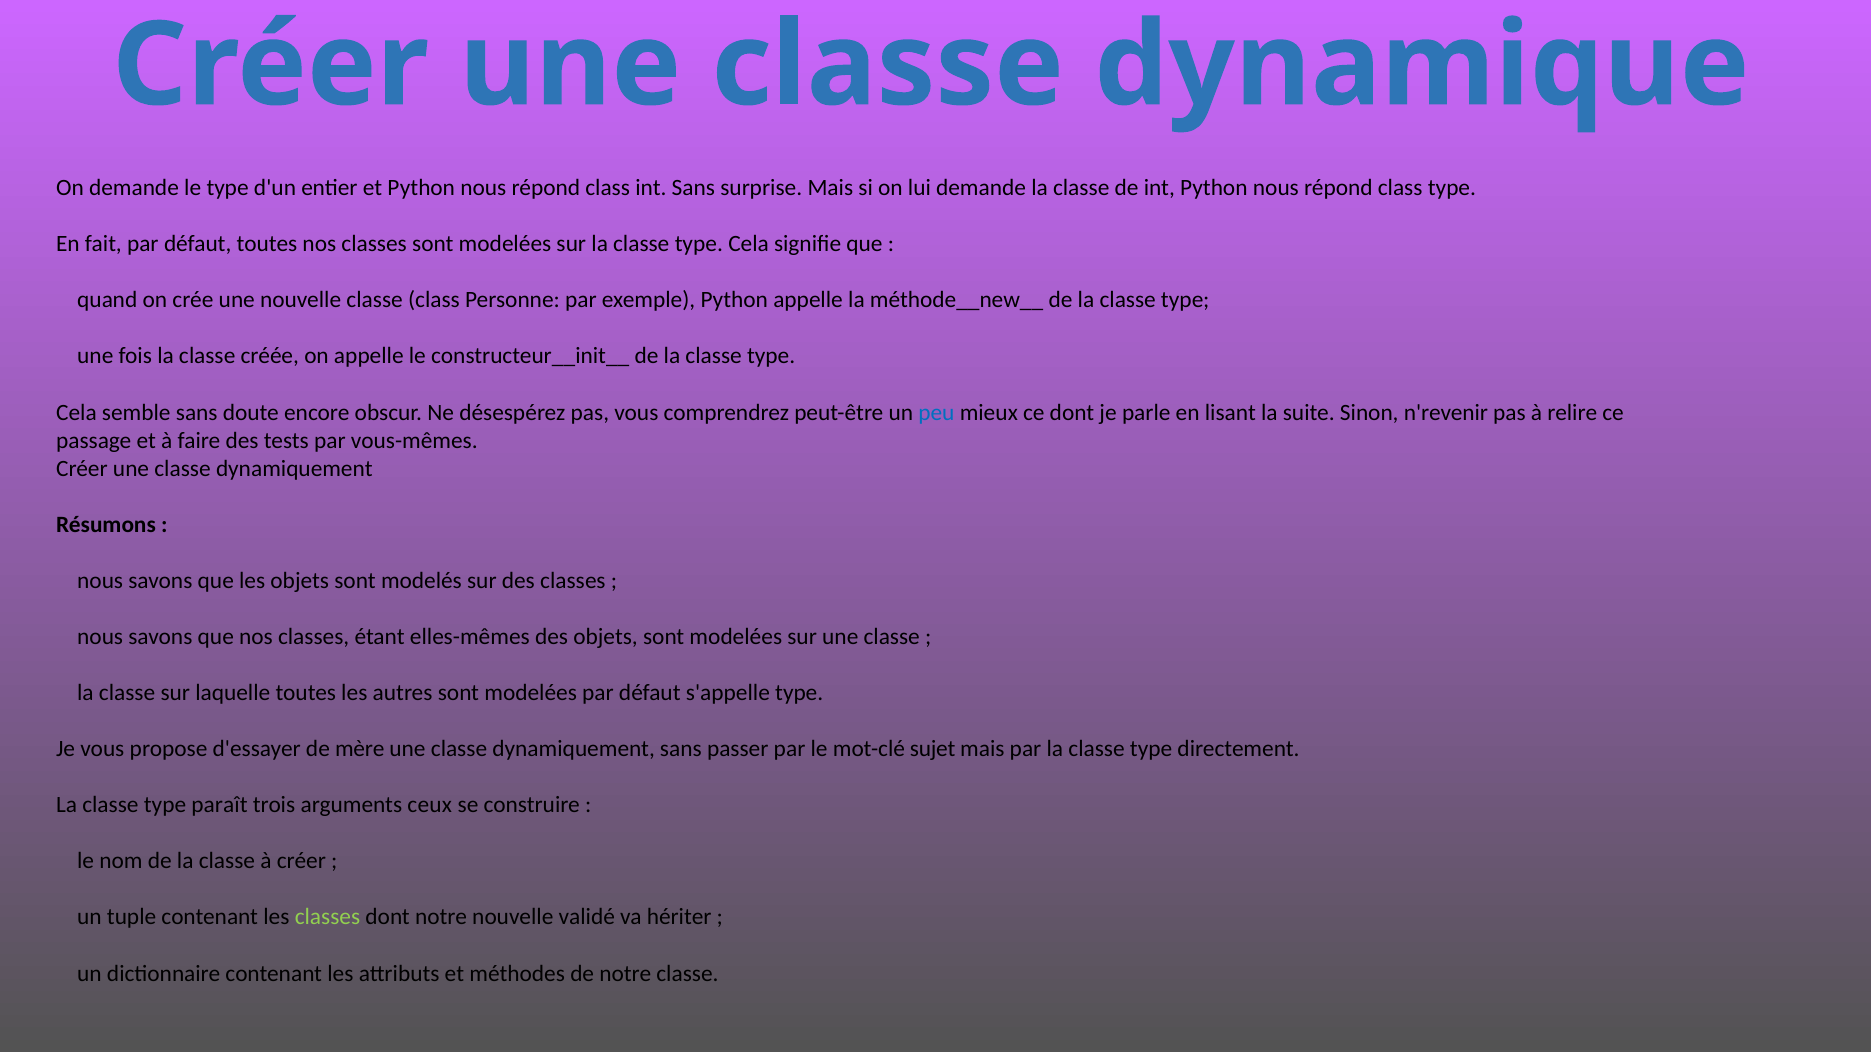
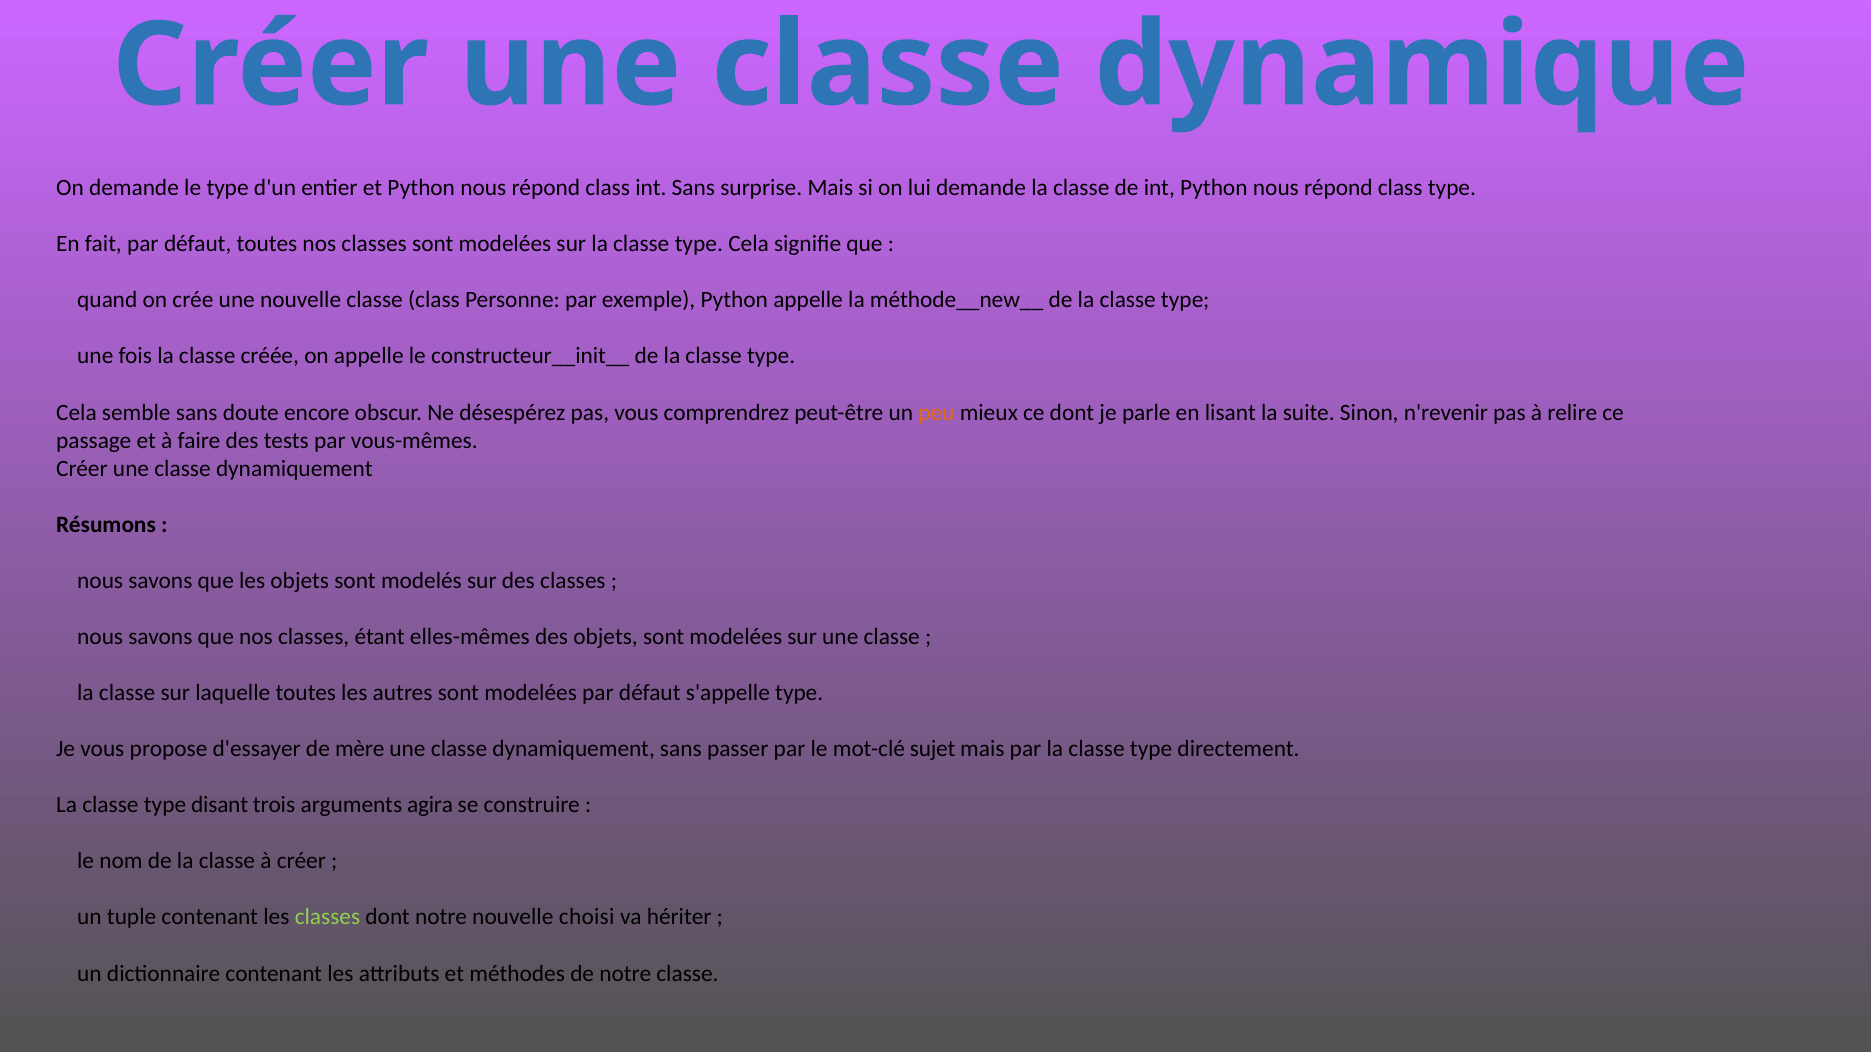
peu colour: blue -> orange (936, 412)
paraît: paraît -> disant (220, 805)
ceux: ceux -> agira (430, 805)
validé: validé -> choisi (587, 918)
